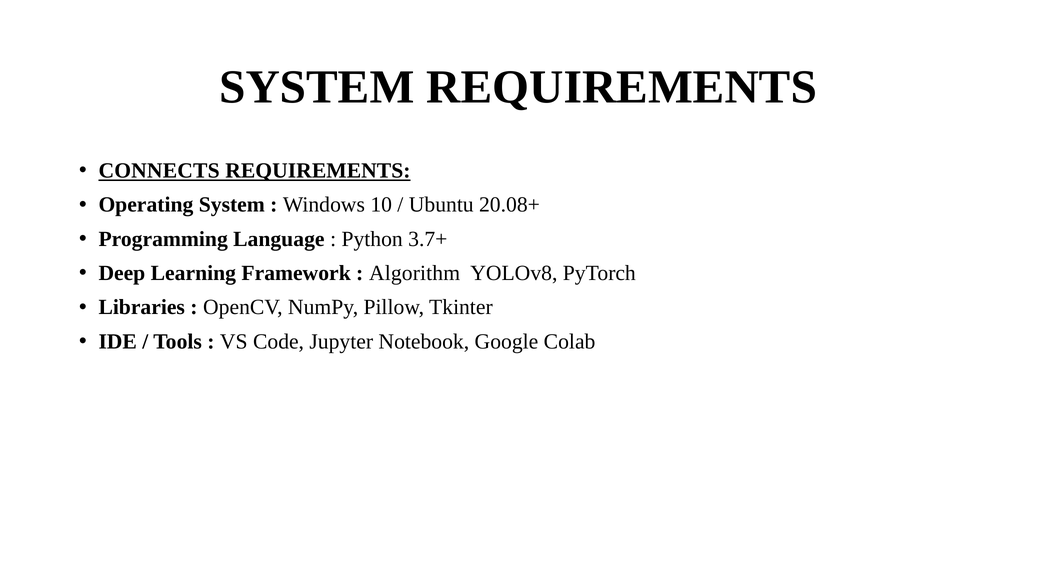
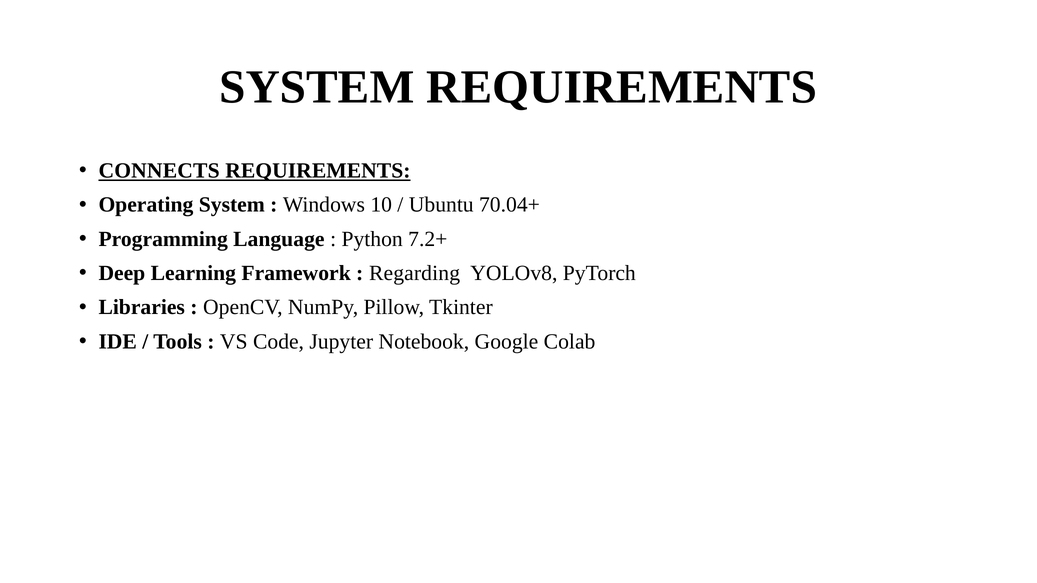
20.08+: 20.08+ -> 70.04+ (509, 205)
3.7+: 3.7+ -> 7.2+ (428, 239)
Algorithm: Algorithm -> Regarding (415, 273)
